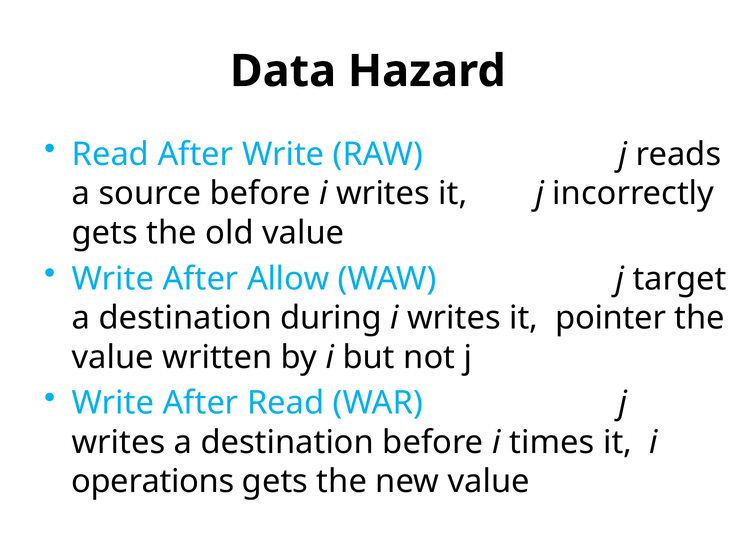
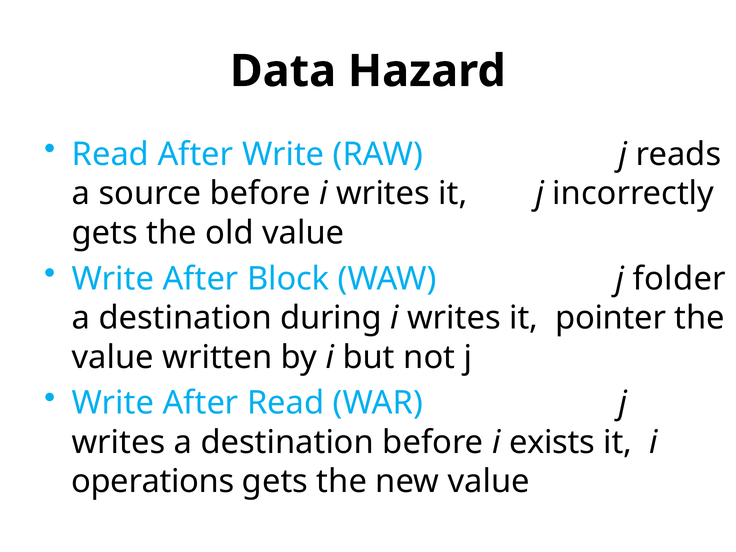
Allow: Allow -> Block (288, 279)
target: target -> folder (679, 279)
times: times -> exists (552, 442)
